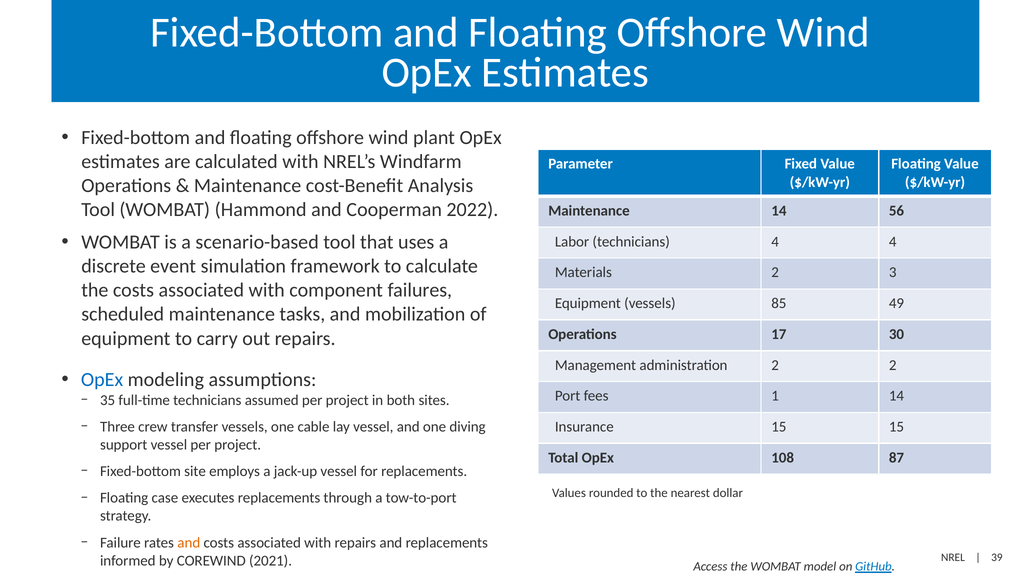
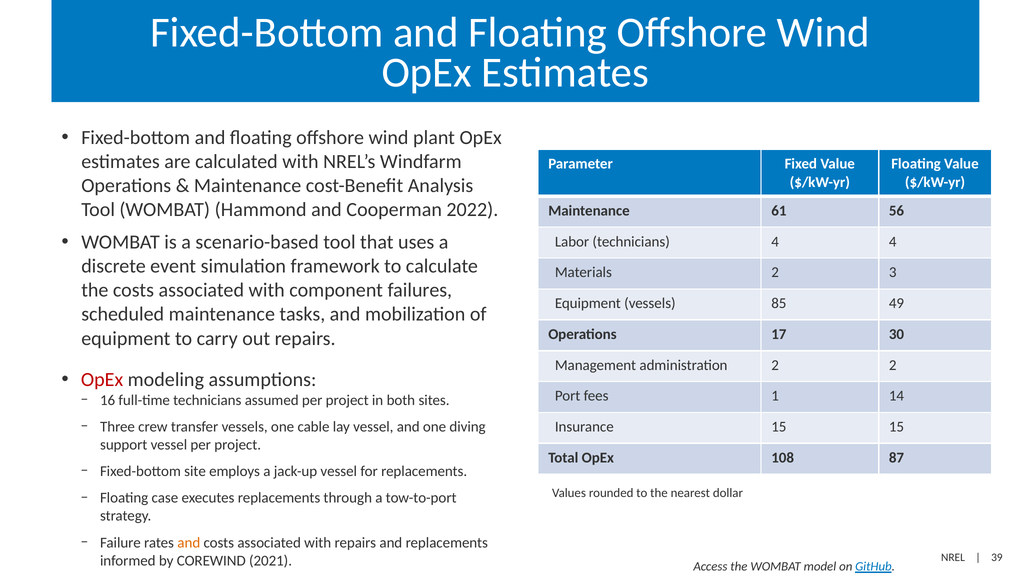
Maintenance 14: 14 -> 61 (779, 211)
OpEx colour: blue -> red (102, 380)
35: 35 -> 16 (108, 401)
